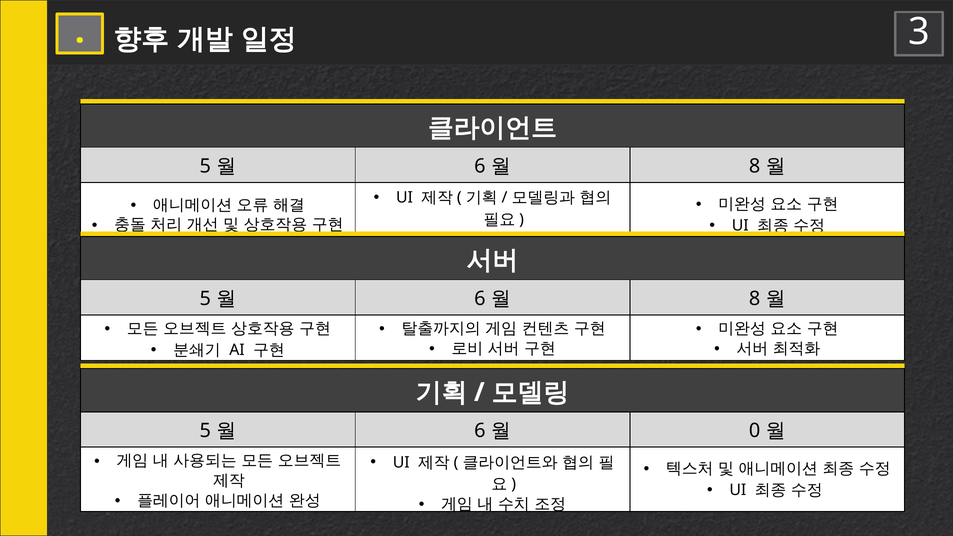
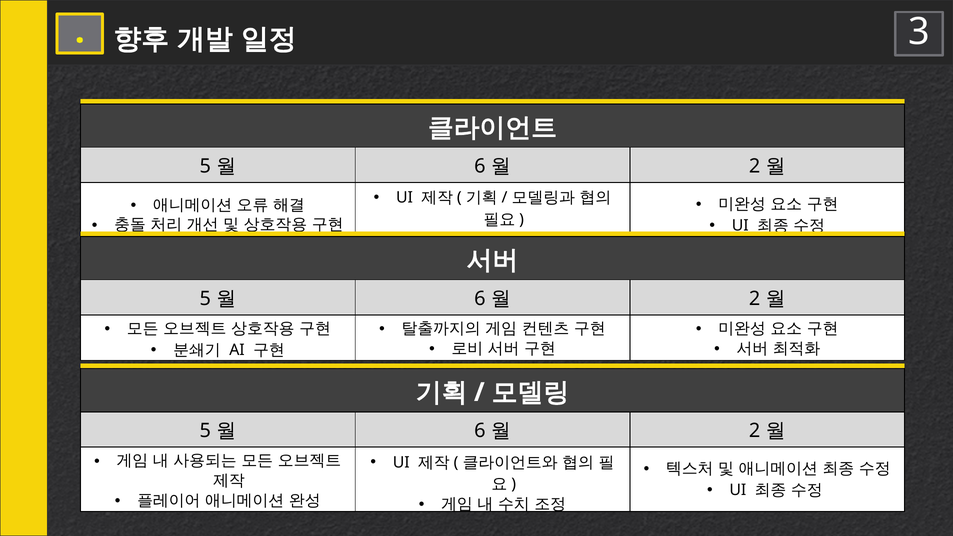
8: 8 -> 2 (755, 166)
8: 8 -> 2 (755, 299)
0: 0 -> 2 (755, 431)
